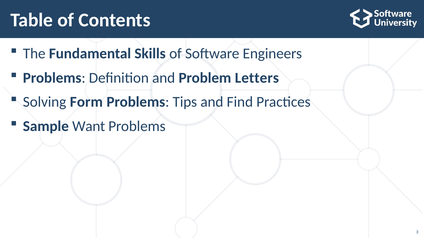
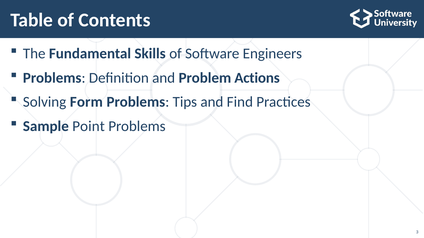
Letters: Letters -> Actions (257, 78)
Want: Want -> Point (89, 126)
